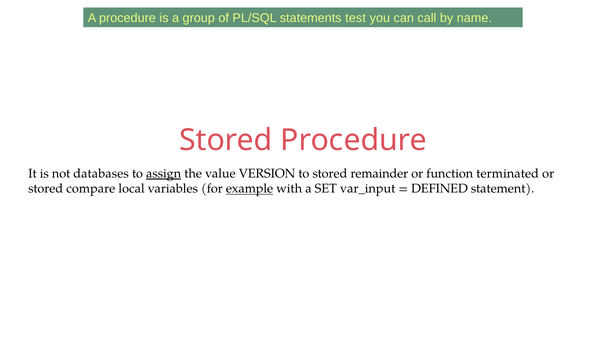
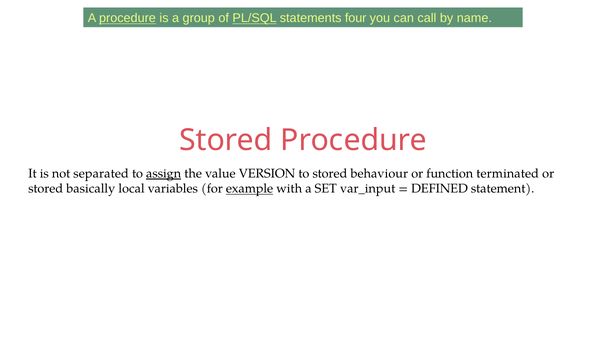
procedure underline: none -> present (127, 18)
PL/SQL underline: none -> present (255, 18)
test: test -> four (356, 18)
databases: databases -> separated (101, 174)
remainder: remainder -> behaviour (379, 174)
compare: compare -> basically (91, 189)
